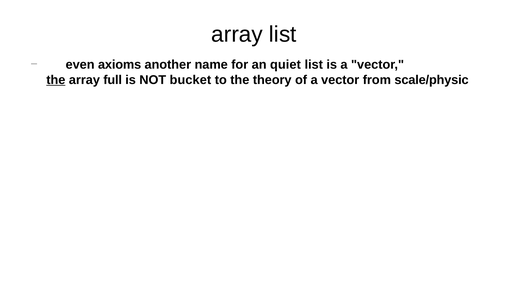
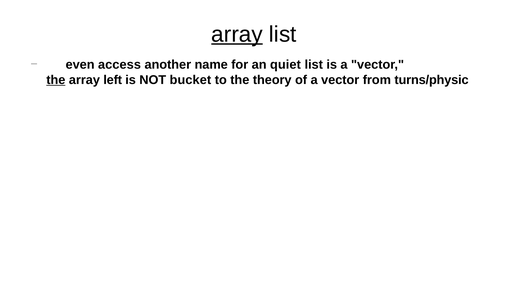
array underline: none -> present (237, 34)
axioms: axioms -> access (120, 65)
full: full -> left (113, 80)
scale/physic: scale/physic -> turns/physic (432, 80)
